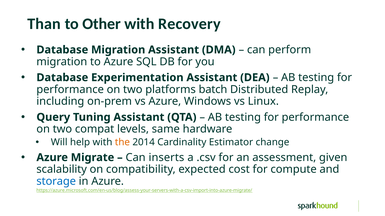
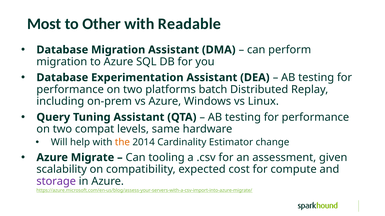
Than: Than -> Most (44, 24)
Recovery: Recovery -> Readable (189, 24)
inserts: inserts -> tooling (167, 158)
storage colour: blue -> purple (56, 182)
